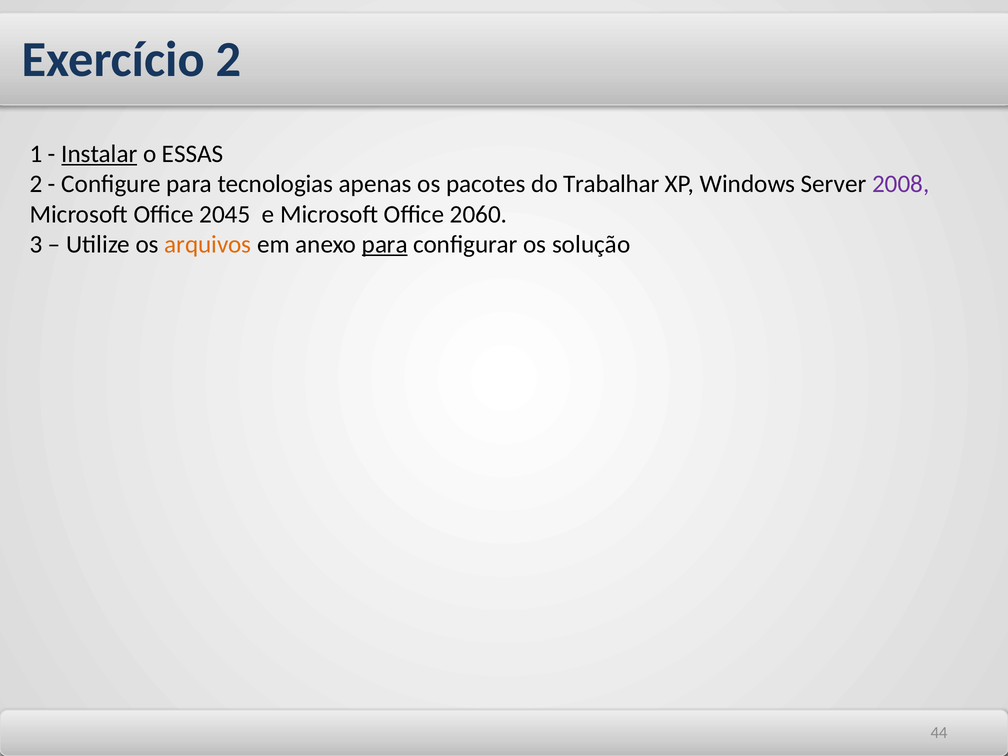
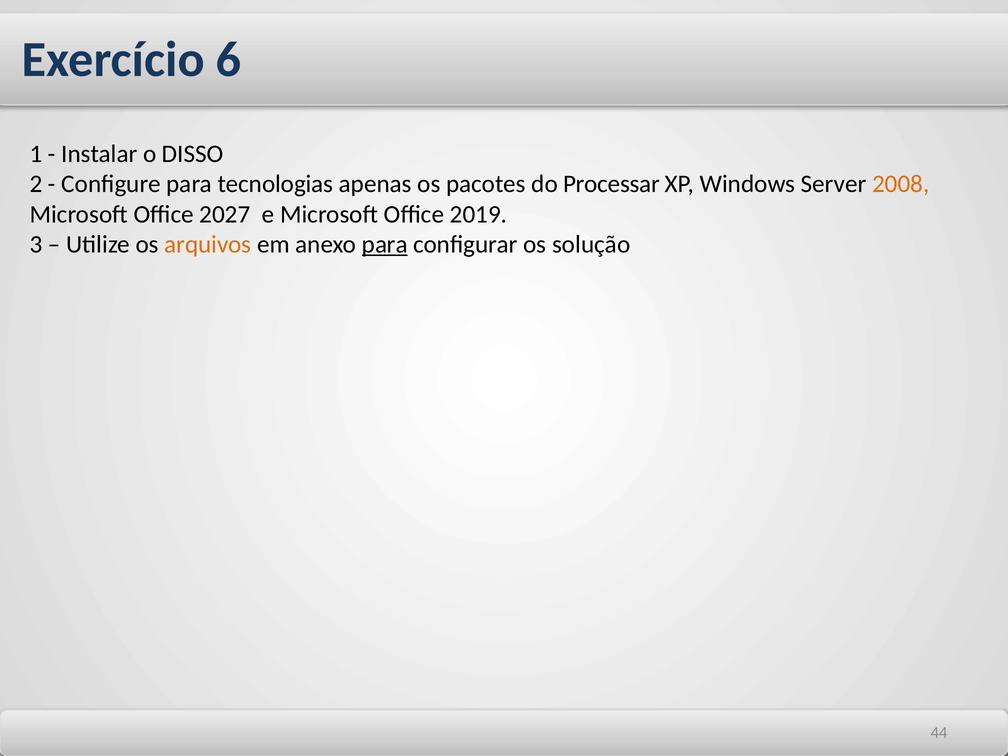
Exercício 2: 2 -> 6 (229, 59)
Instalar underline: present -> none (99, 154)
ESSAS: ESSAS -> DISSO (193, 154)
Trabalhar: Trabalhar -> Processar (611, 184)
2008 colour: purple -> orange (901, 184)
2045: 2045 -> 2027 (225, 214)
2060: 2060 -> 2019 (478, 214)
